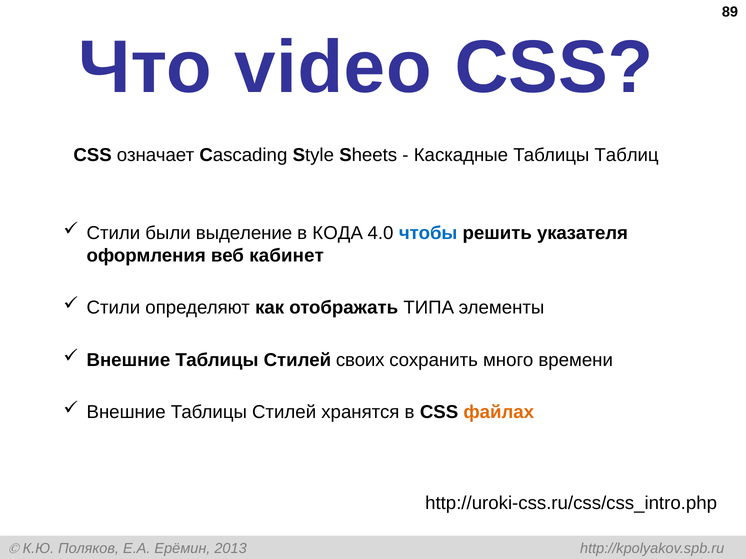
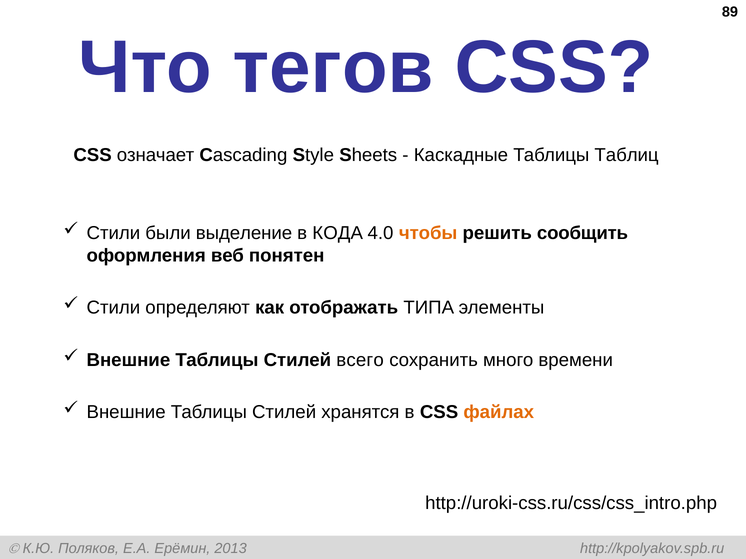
video: video -> тегов (333, 68)
чтобы colour: blue -> orange (428, 233)
указателя: указателя -> сообщить (583, 233)
кабинет: кабинет -> понятен (287, 256)
своих: своих -> всего (360, 360)
